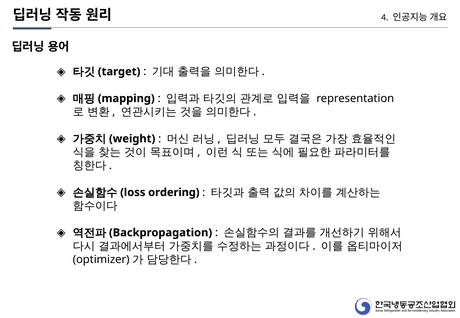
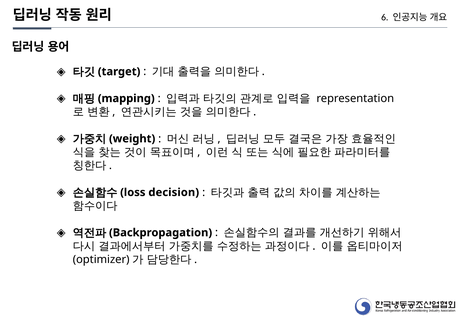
4: 4 -> 6 (385, 17)
ordering: ordering -> decision (174, 193)
